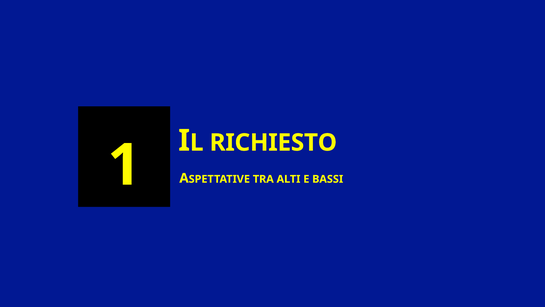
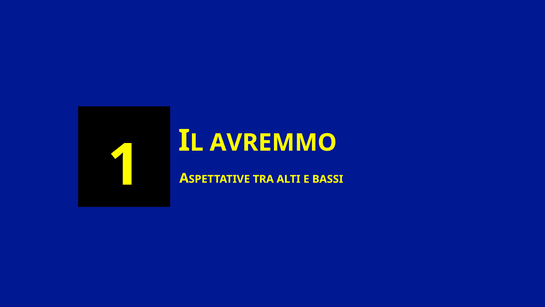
RICHIESTO: RICHIESTO -> AVREMMO (273, 142)
